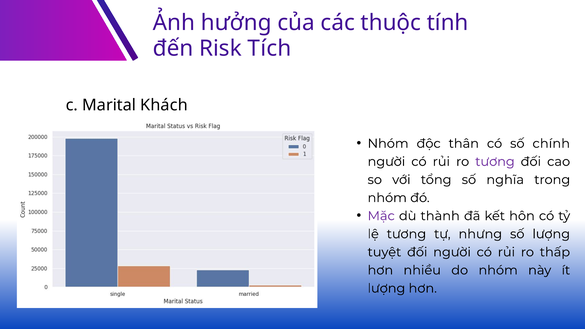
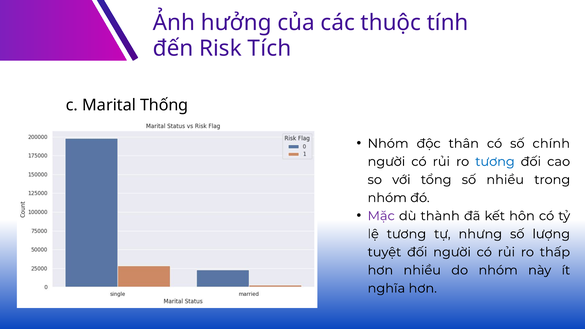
Khách: Khách -> Thống (164, 105)
tương colour: purple -> blue (495, 162)
số nghĩa: nghĩa -> nhiều (505, 180)
lượng: lượng -> nghĩa (386, 288)
